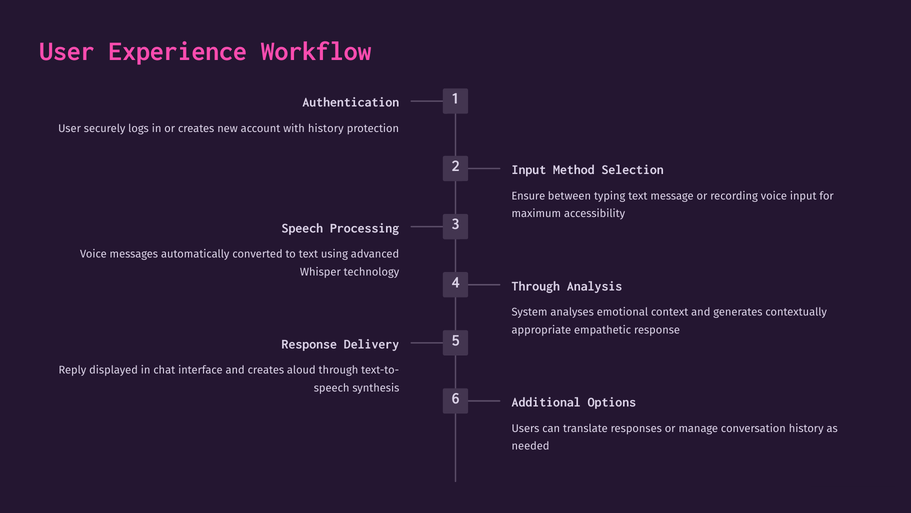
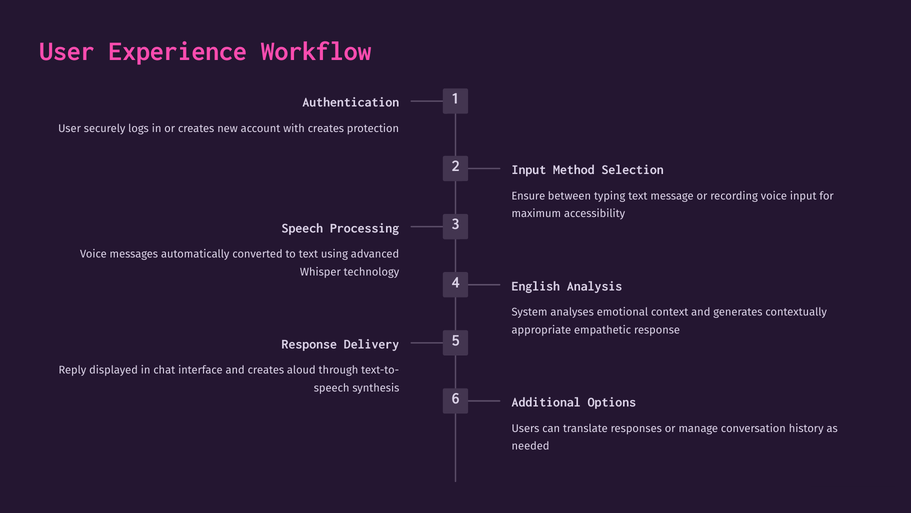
with history: history -> creates (326, 128)
4 Through: Through -> English (536, 286)
